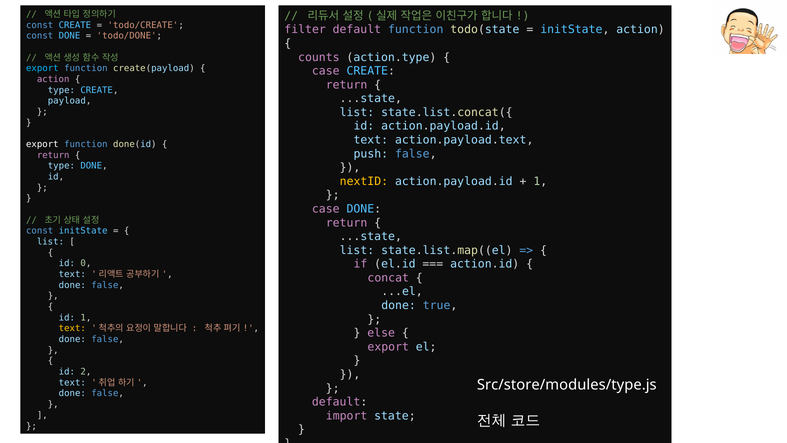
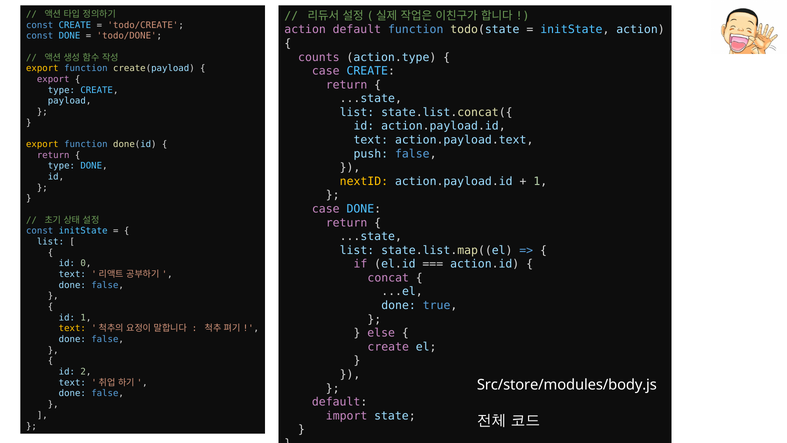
filter: filter -> action (305, 30)
export colour: light blue -> yellow (42, 68)
action: action -> export (53, 79)
export colour: white -> yellow (42, 144)
export: export -> create (388, 347)
Src/store/modules/type.js: Src/store/modules/type.js -> Src/store/modules/body.js (567, 385)
